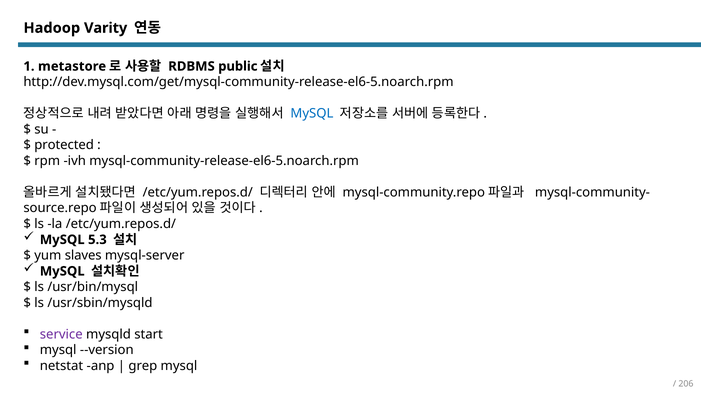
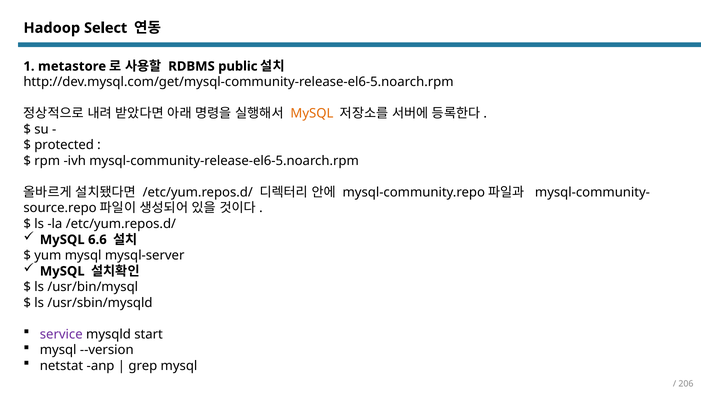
Varity: Varity -> Select (106, 28)
MySQL colour: blue -> orange (312, 114)
5.3: 5.3 -> 6.6 (97, 240)
yum slaves: slaves -> mysql (83, 256)
